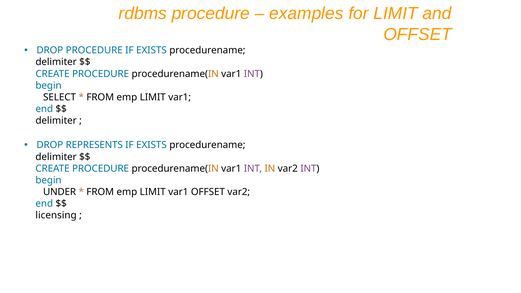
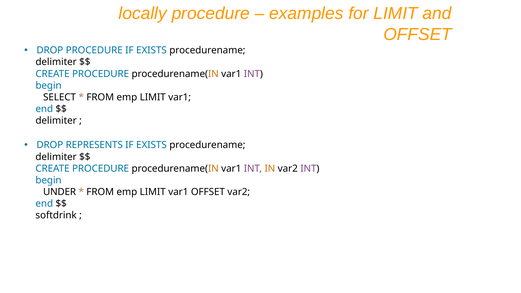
rdbms: rdbms -> locally (143, 14)
licensing: licensing -> softdrink (56, 215)
